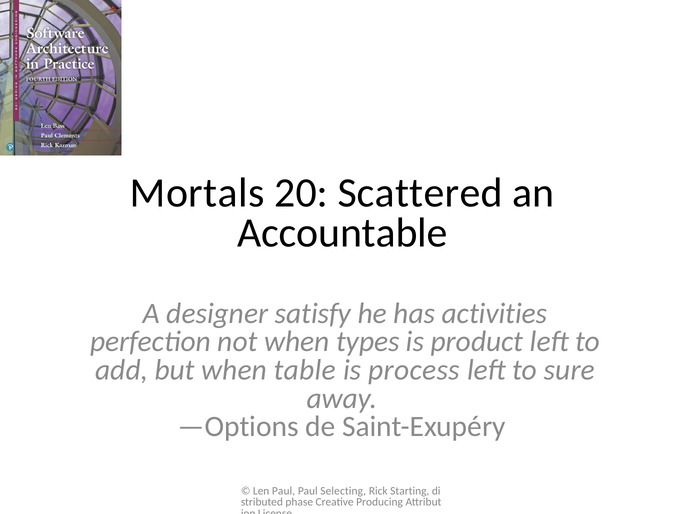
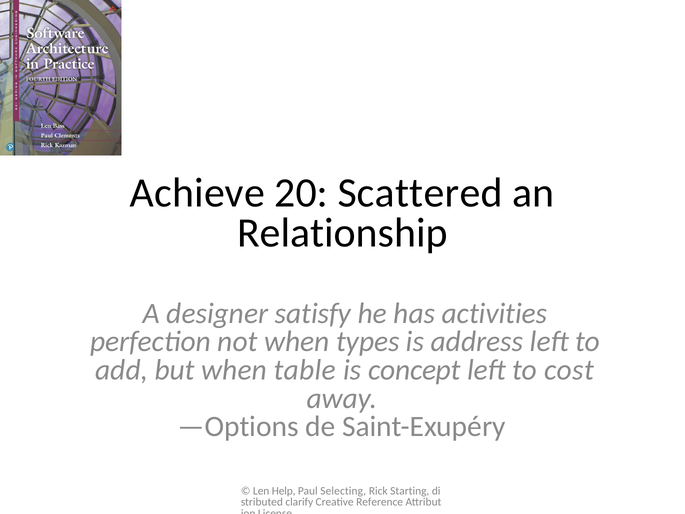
Mortals: Mortals -> Achieve (197, 193)
Accountable: Accountable -> Relationship (342, 233)
product: product -> address (477, 341)
process: process -> concept (414, 370)
sure: sure -> cost (569, 370)
Len Paul: Paul -> Help (284, 491)
phase: phase -> clarify (299, 502)
Producing: Producing -> Reference (380, 502)
